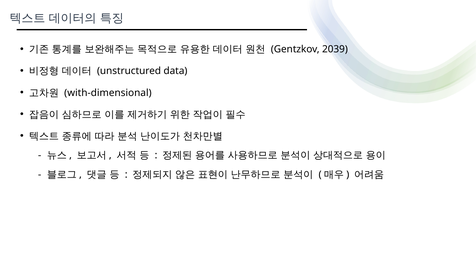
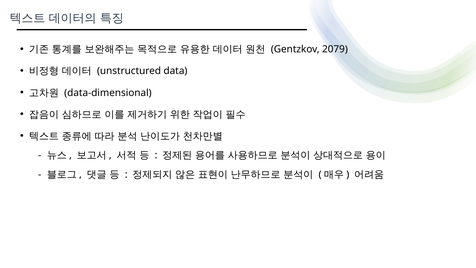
2039: 2039 -> 2079 (335, 49)
with-dimensional: with-dimensional -> data-dimensional (108, 93)
